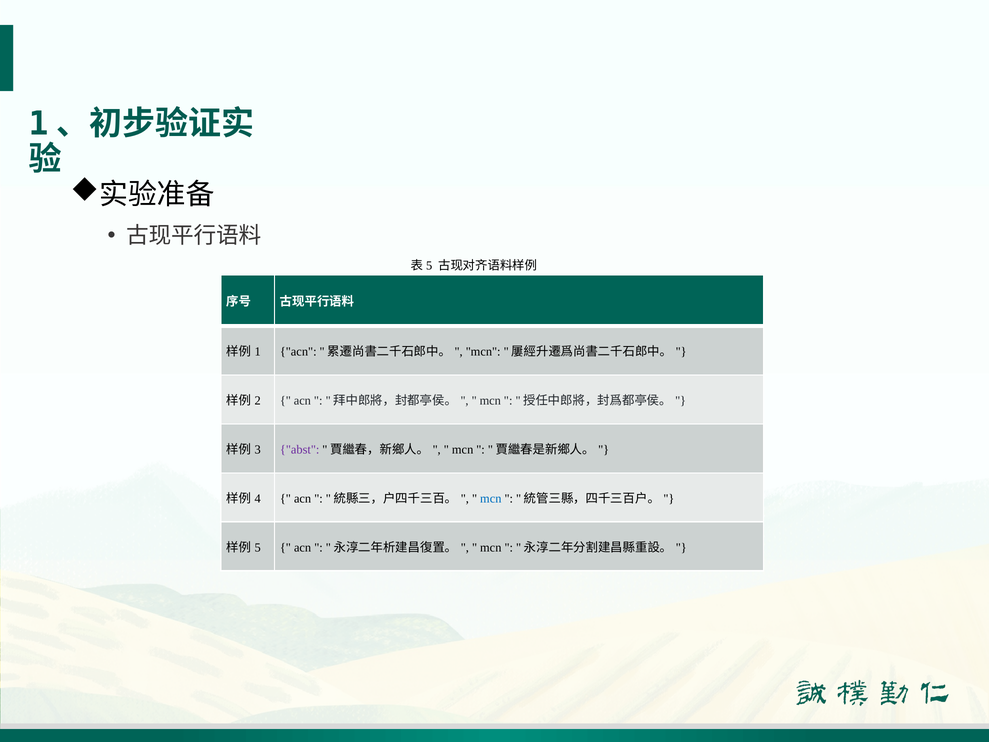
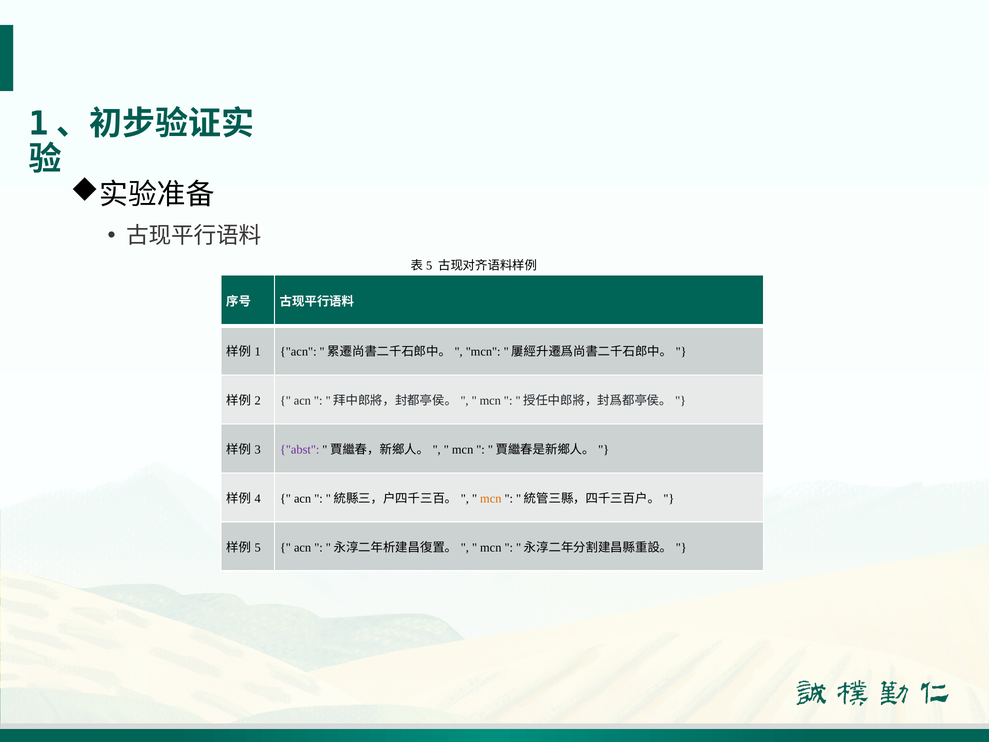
mcn colour: blue -> orange (491, 498)
